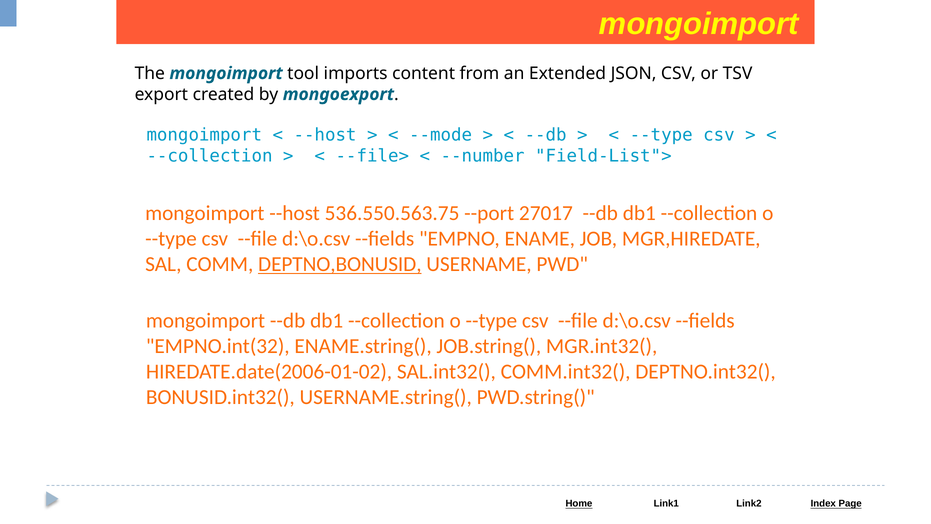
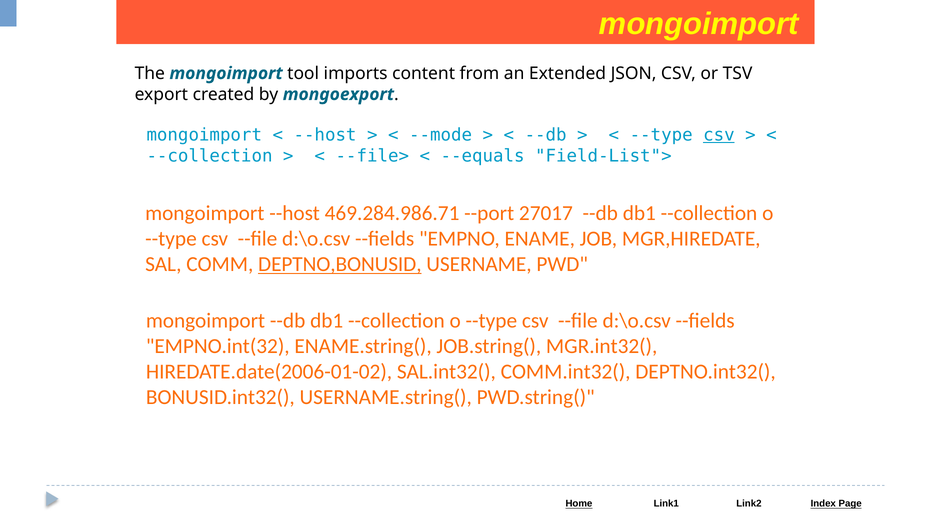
csv underline: none -> present (719, 135)
--number: --number -> --equals (483, 156)
536.550.563.75: 536.550.563.75 -> 469.284.986.71 (392, 213)
